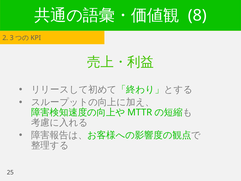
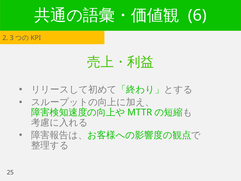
8: 8 -> 6 (197, 15)
